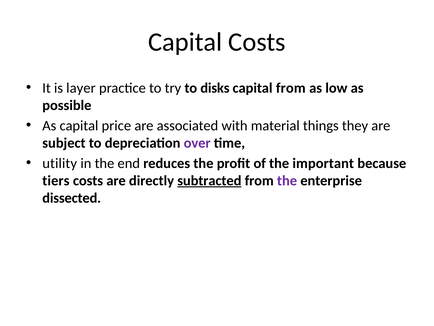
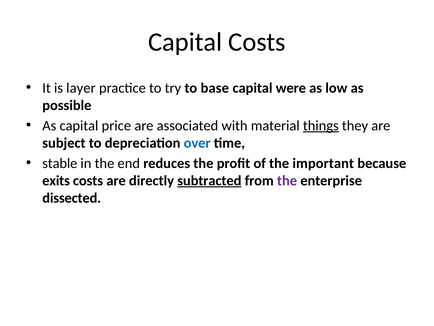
disks: disks -> base (215, 88)
capital from: from -> were (291, 88)
things underline: none -> present (321, 125)
over colour: purple -> blue (197, 143)
utility: utility -> stable (60, 163)
tiers: tiers -> exits (56, 180)
